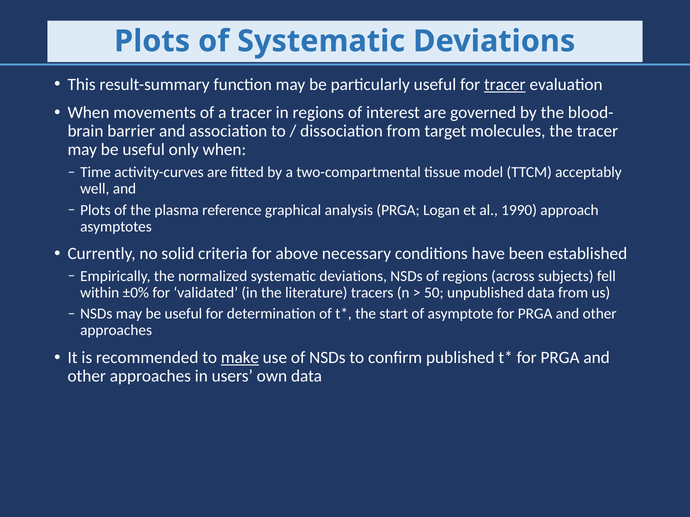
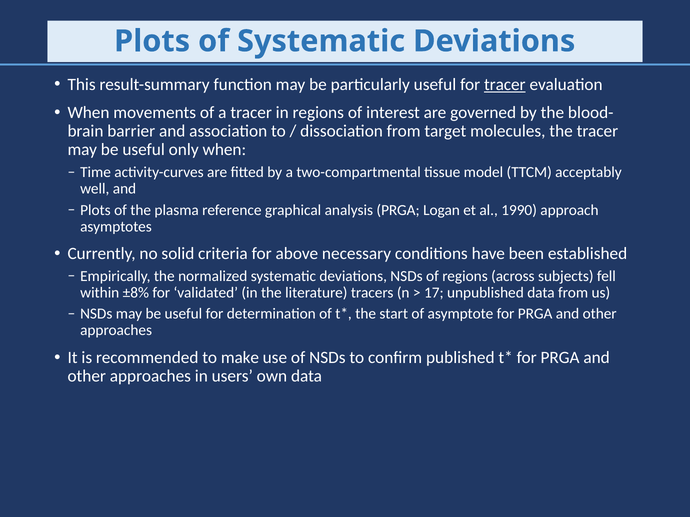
±0%: ±0% -> ±8% (136, 293)
50: 50 -> 17 (434, 293)
make underline: present -> none (240, 358)
